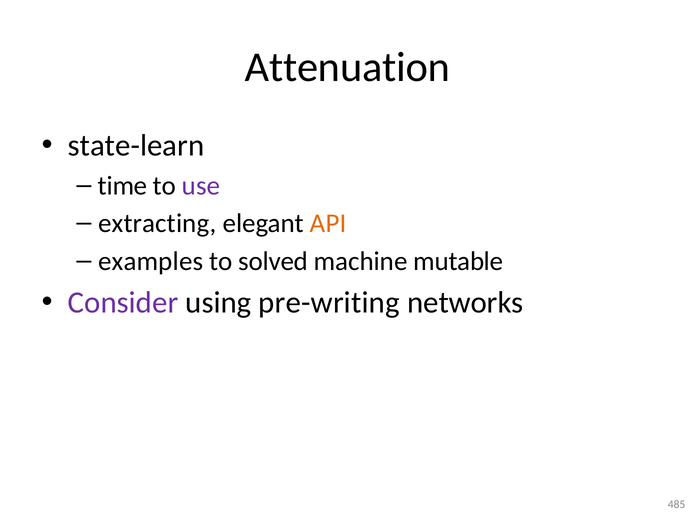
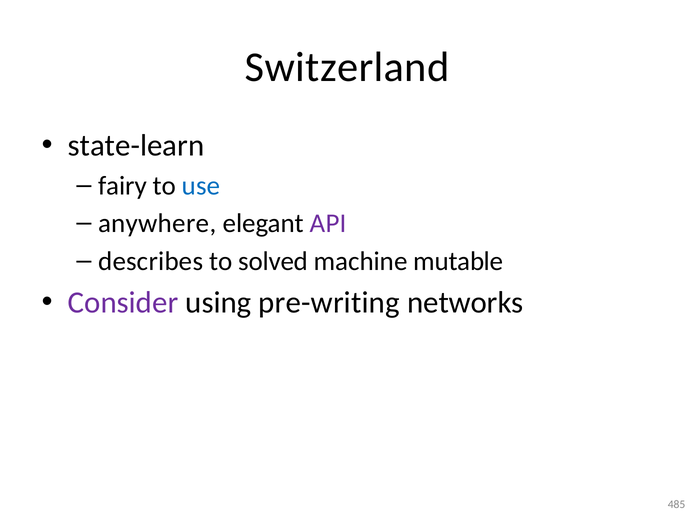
Attenuation: Attenuation -> Switzerland (347, 67)
time: time -> fairy (123, 186)
use colour: purple -> blue (201, 186)
extracting: extracting -> anywhere (157, 224)
API colour: orange -> purple (328, 224)
examples: examples -> describes (151, 261)
